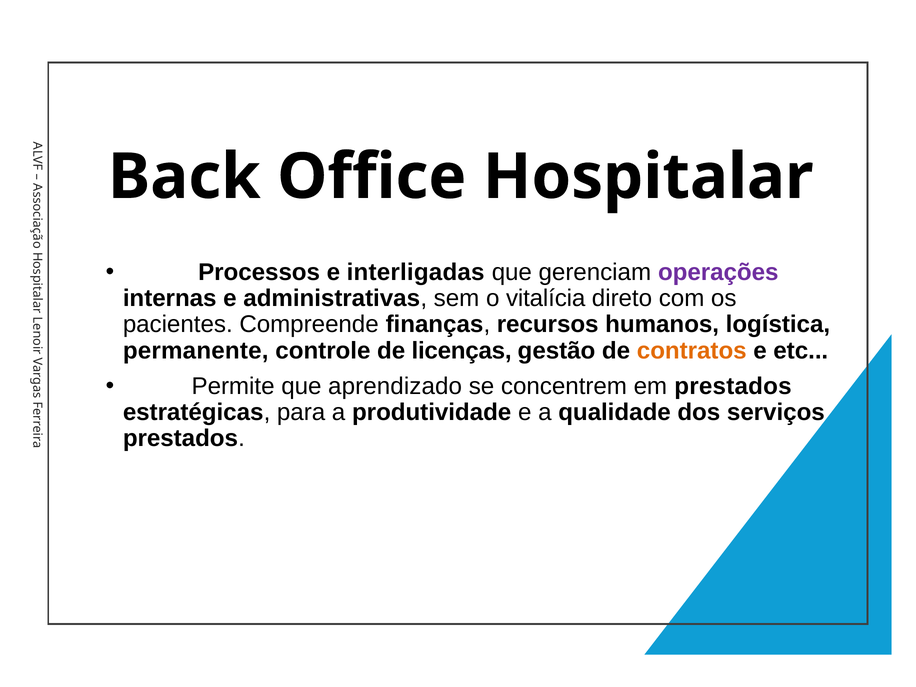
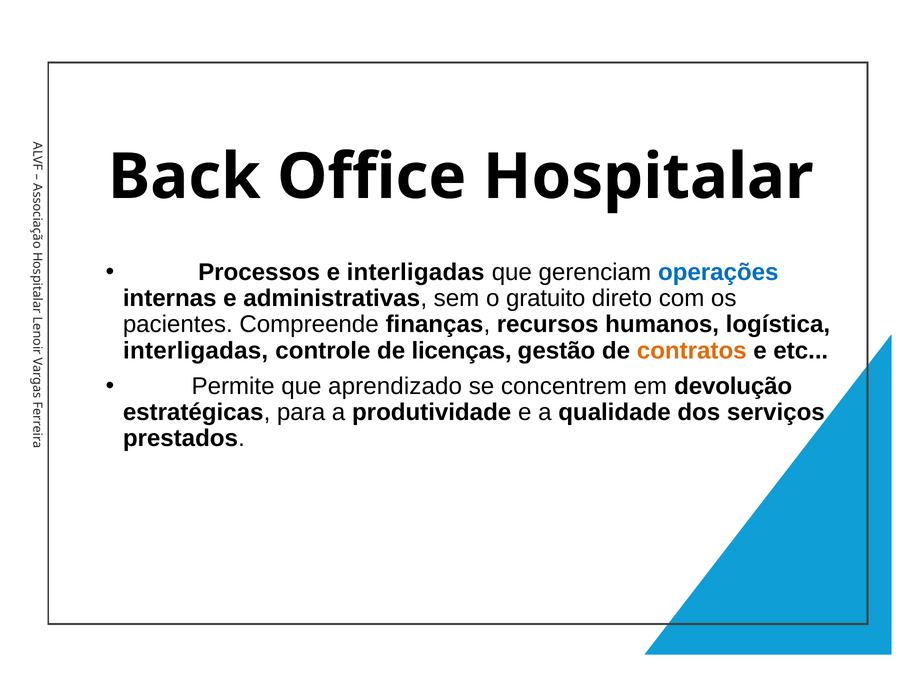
operações colour: purple -> blue (718, 272)
vitalícia: vitalícia -> gratuito (546, 298)
permanente: permanente -> interligadas (196, 351)
em prestados: prestados -> devolução (733, 386)
